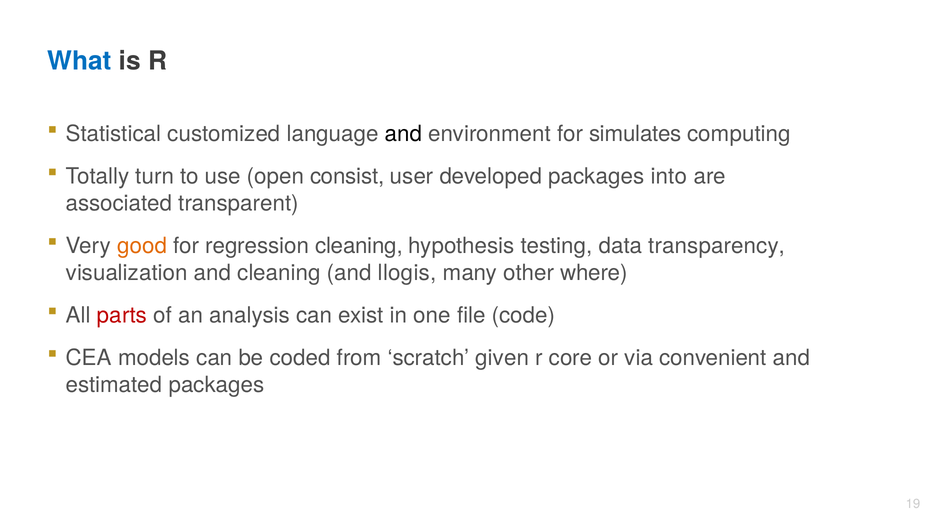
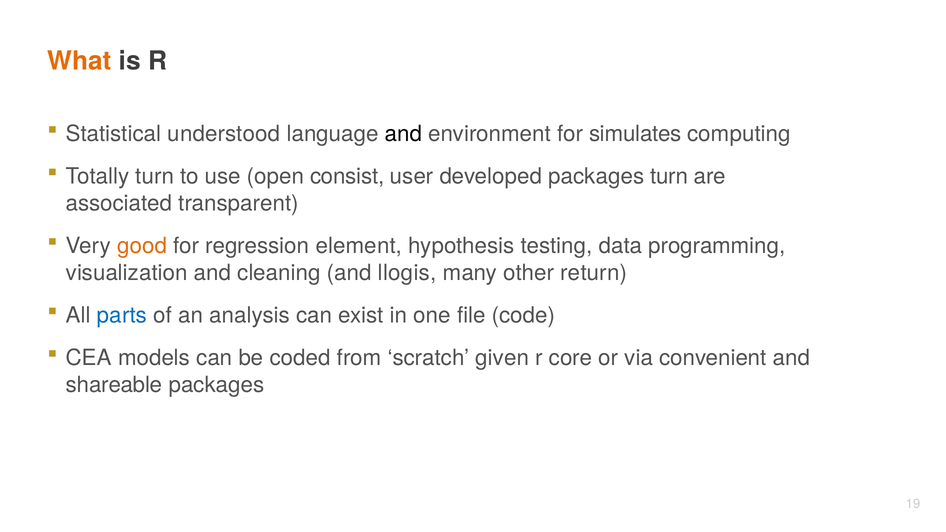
What colour: blue -> orange (79, 61)
customized: customized -> understood (224, 134)
packages into: into -> turn (669, 177)
regression cleaning: cleaning -> element (359, 246)
transparency: transparency -> programming (717, 246)
where: where -> return (594, 273)
parts colour: red -> blue (122, 315)
estimated: estimated -> shareable (114, 385)
